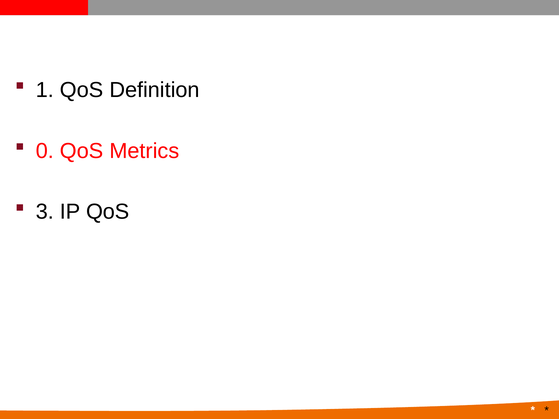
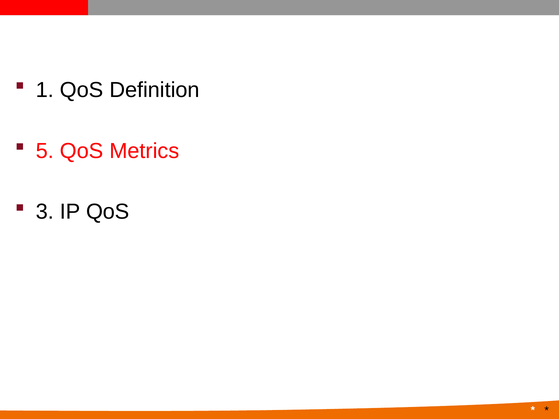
0: 0 -> 5 (45, 151)
